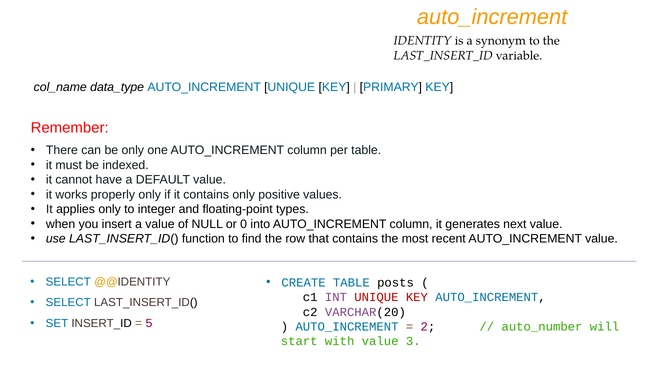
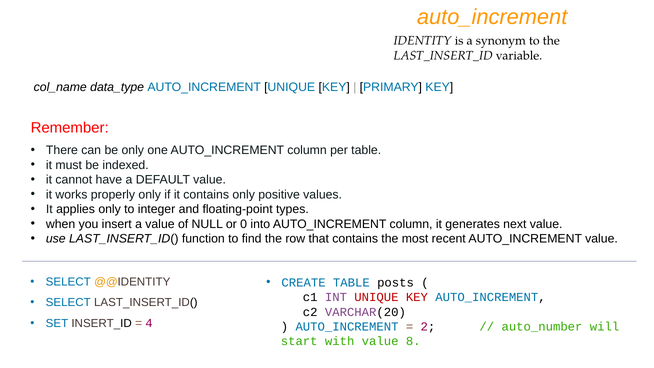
5: 5 -> 4 (149, 323)
3: 3 -> 8 (413, 341)
